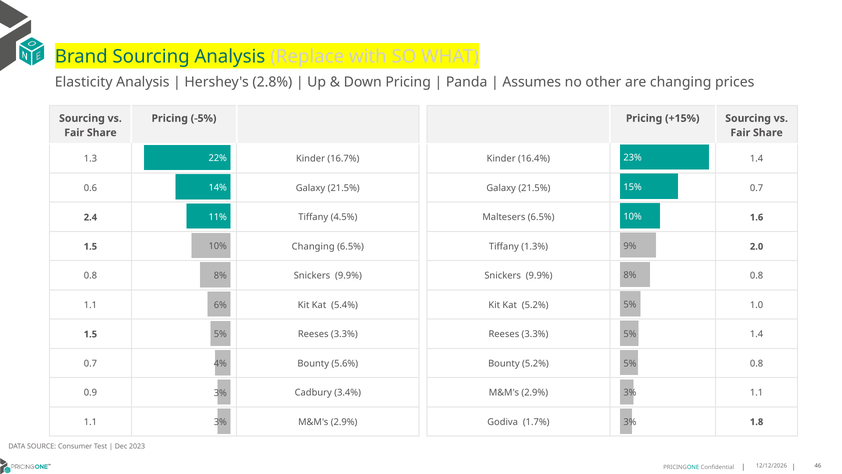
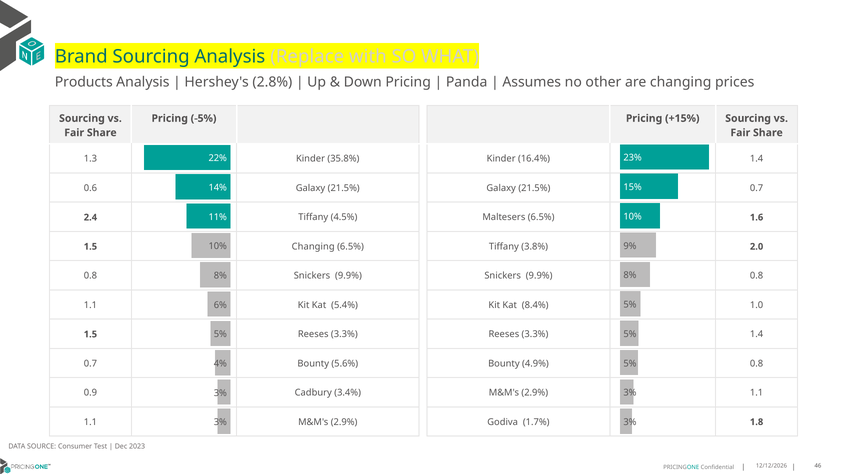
Elasticity: Elasticity -> Products (84, 82)
16.7%: 16.7% -> 35.8% (343, 159)
1.3%: 1.3% -> 3.8% (535, 246)
Kat 5.2%: 5.2% -> 8.4% (535, 305)
Bounty 5.2%: 5.2% -> 4.9% (535, 363)
